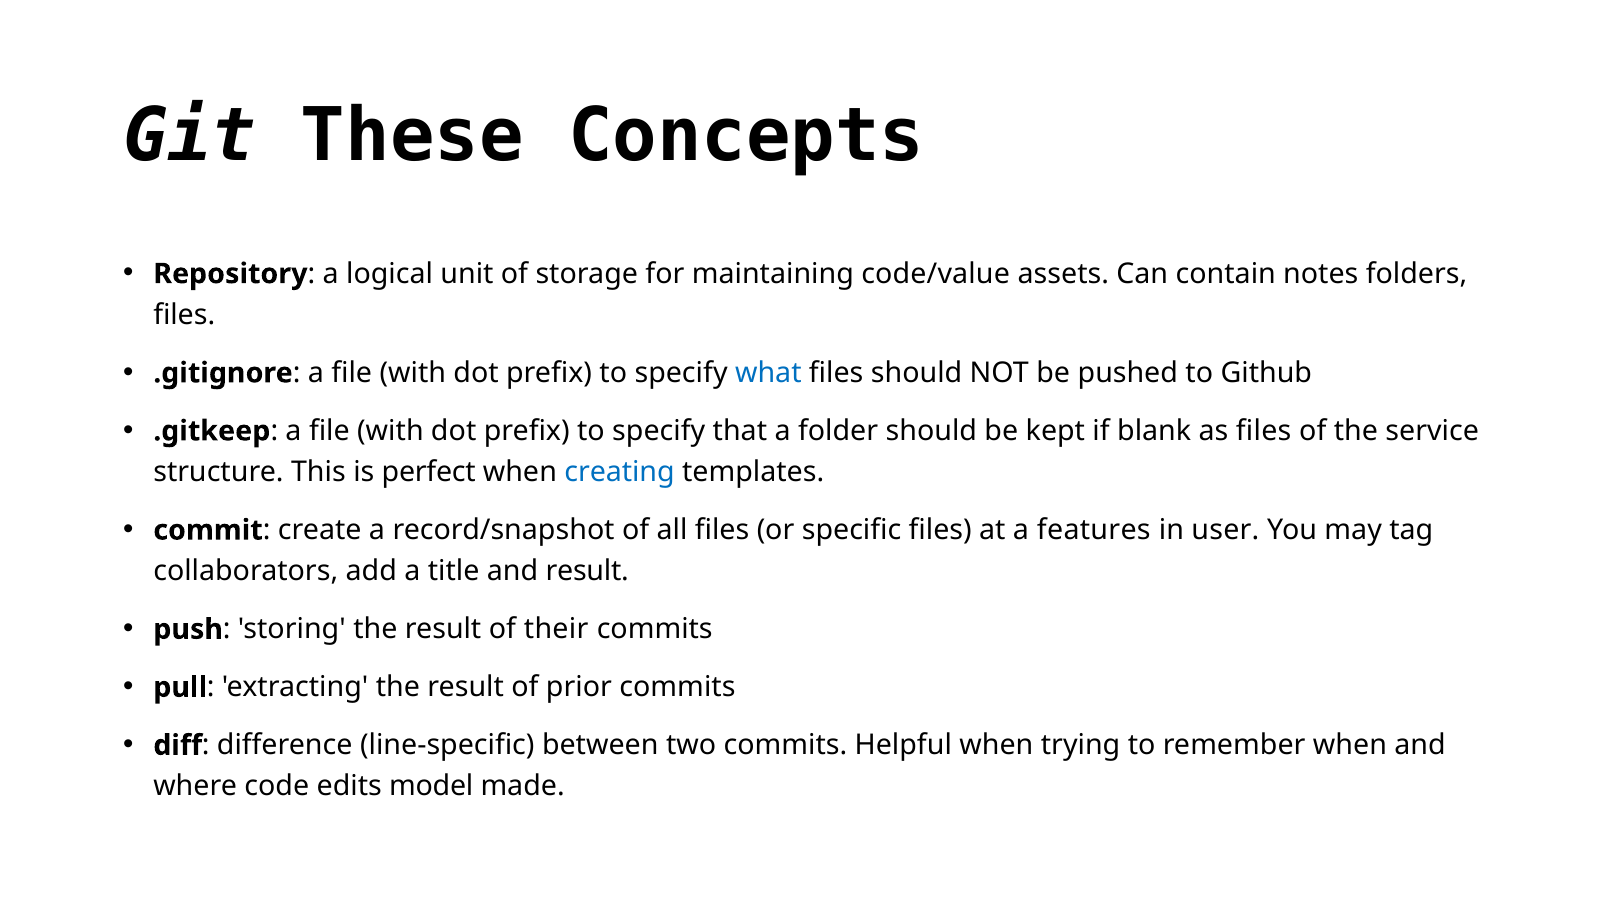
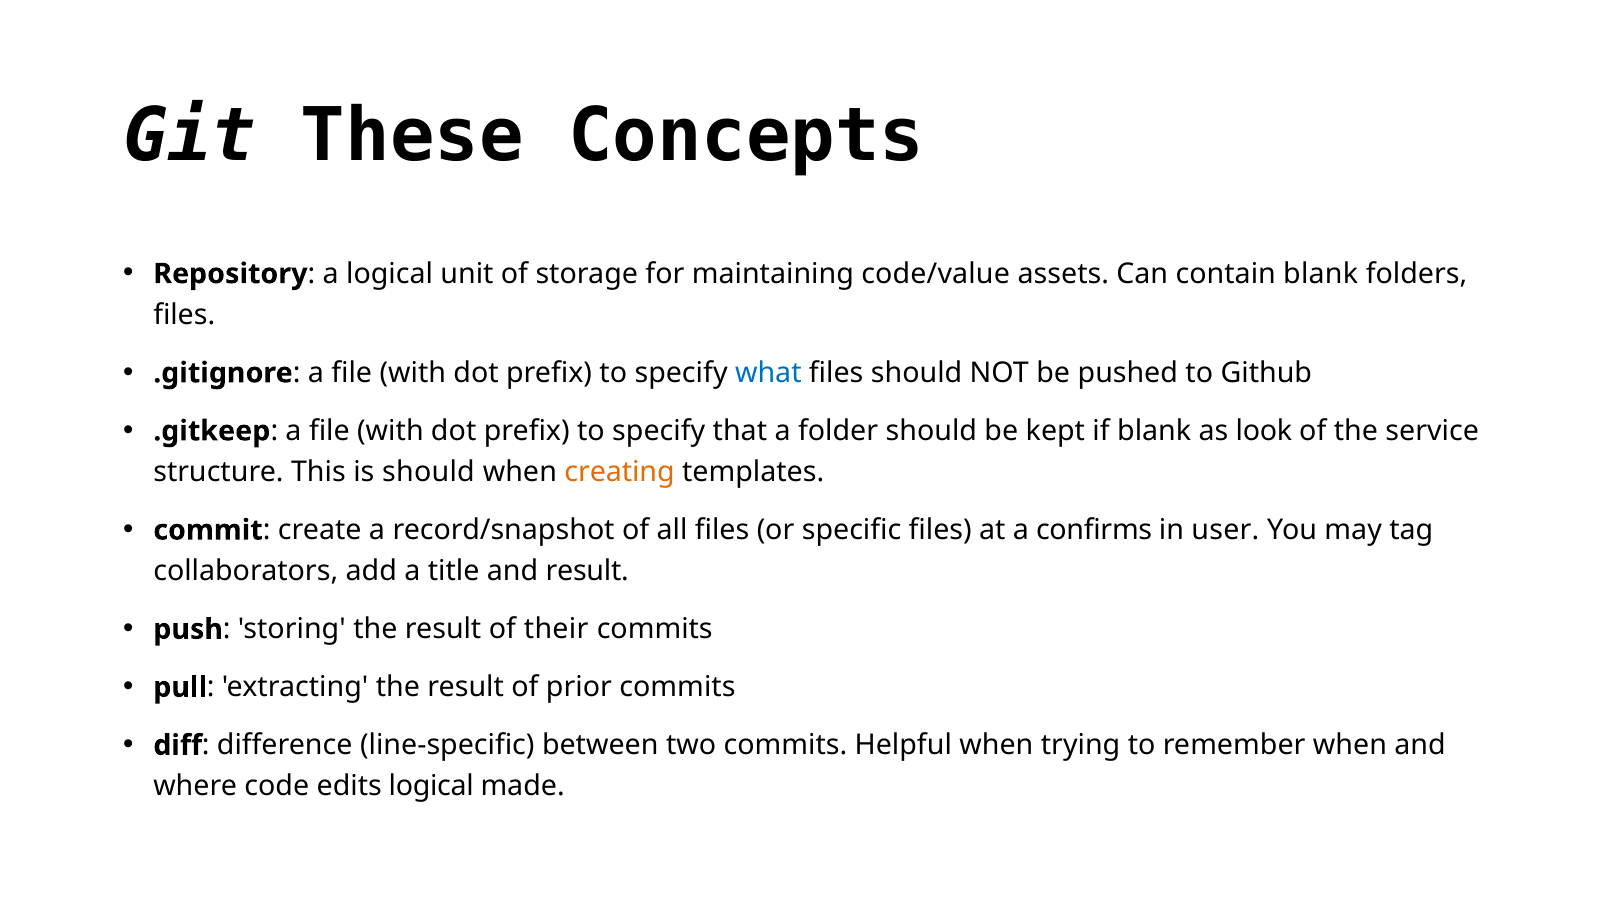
contain notes: notes -> blank (1321, 274)
as files: files -> look (1264, 431)
is perfect: perfect -> should (428, 472)
creating colour: blue -> orange (620, 472)
features: features -> confirms (1094, 530)
edits model: model -> logical (431, 786)
